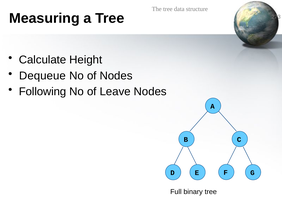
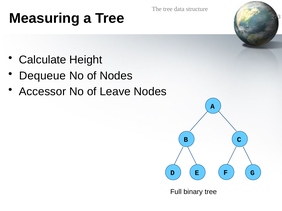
Following: Following -> Accessor (43, 92)
